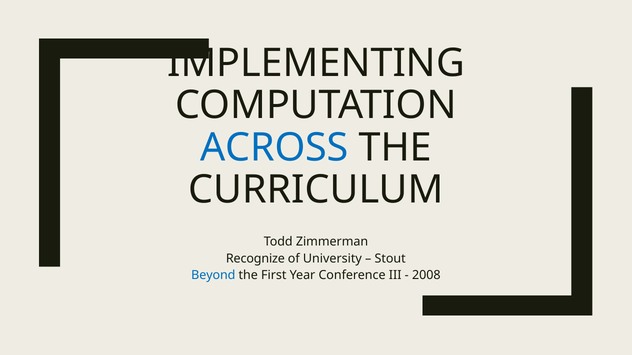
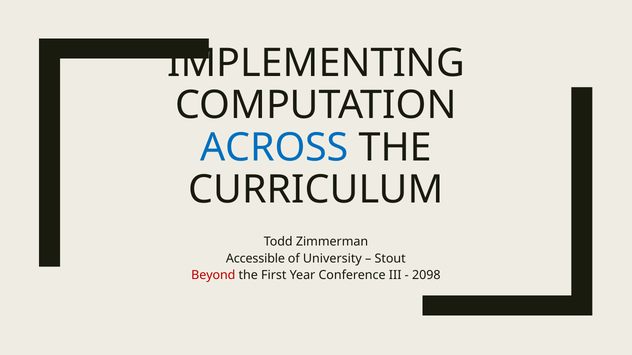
Recognize: Recognize -> Accessible (255, 259)
Beyond colour: blue -> red (213, 276)
2008: 2008 -> 2098 (426, 276)
